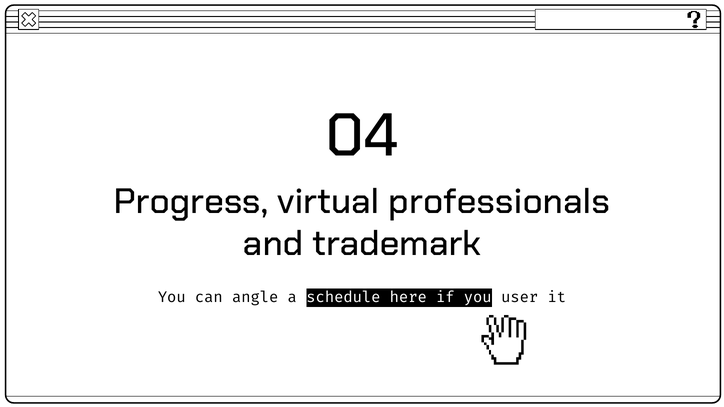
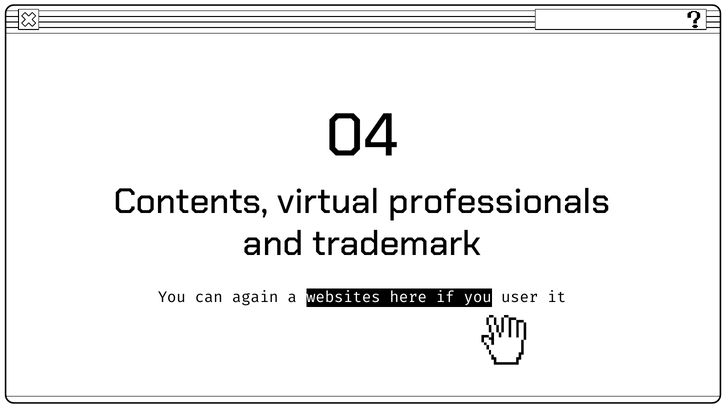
Progress: Progress -> Contents (191, 202)
angle: angle -> again (255, 298)
schedule: schedule -> websites (343, 298)
